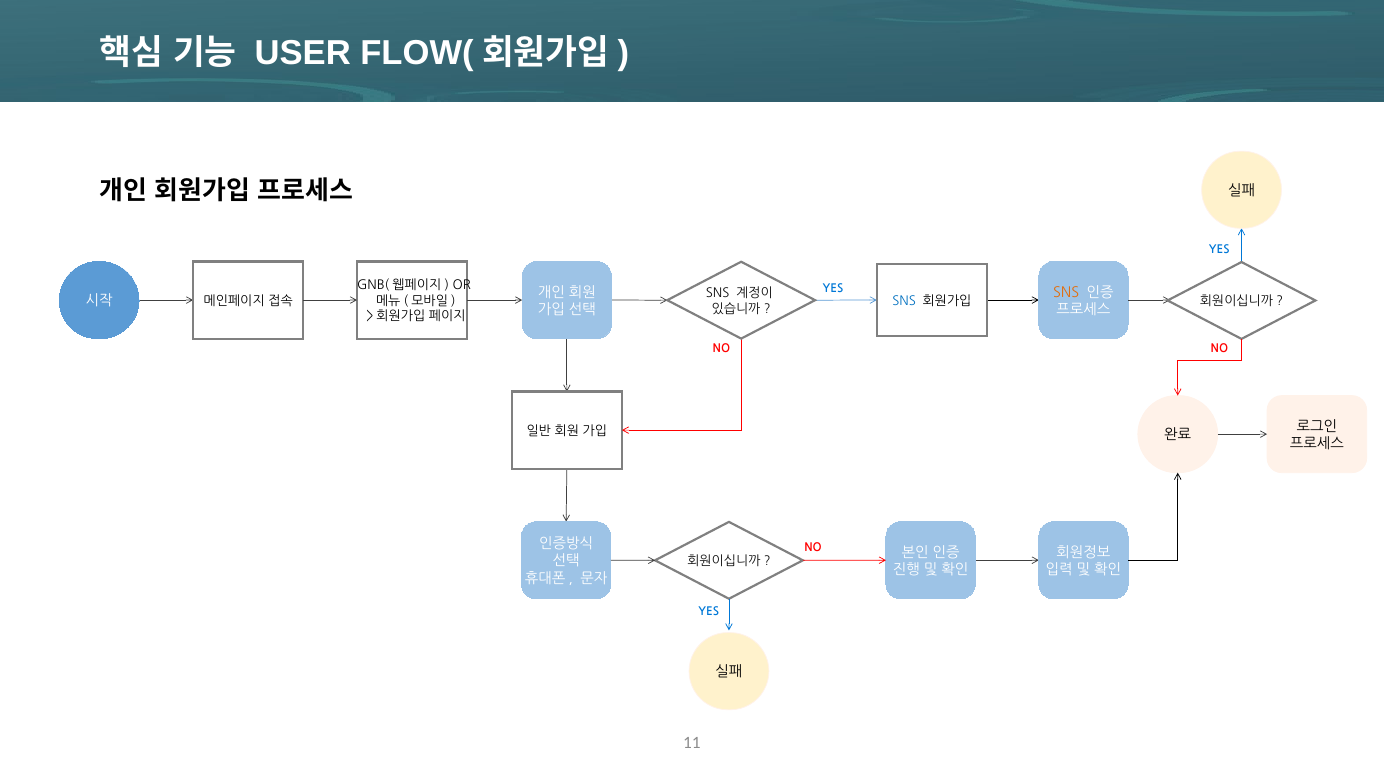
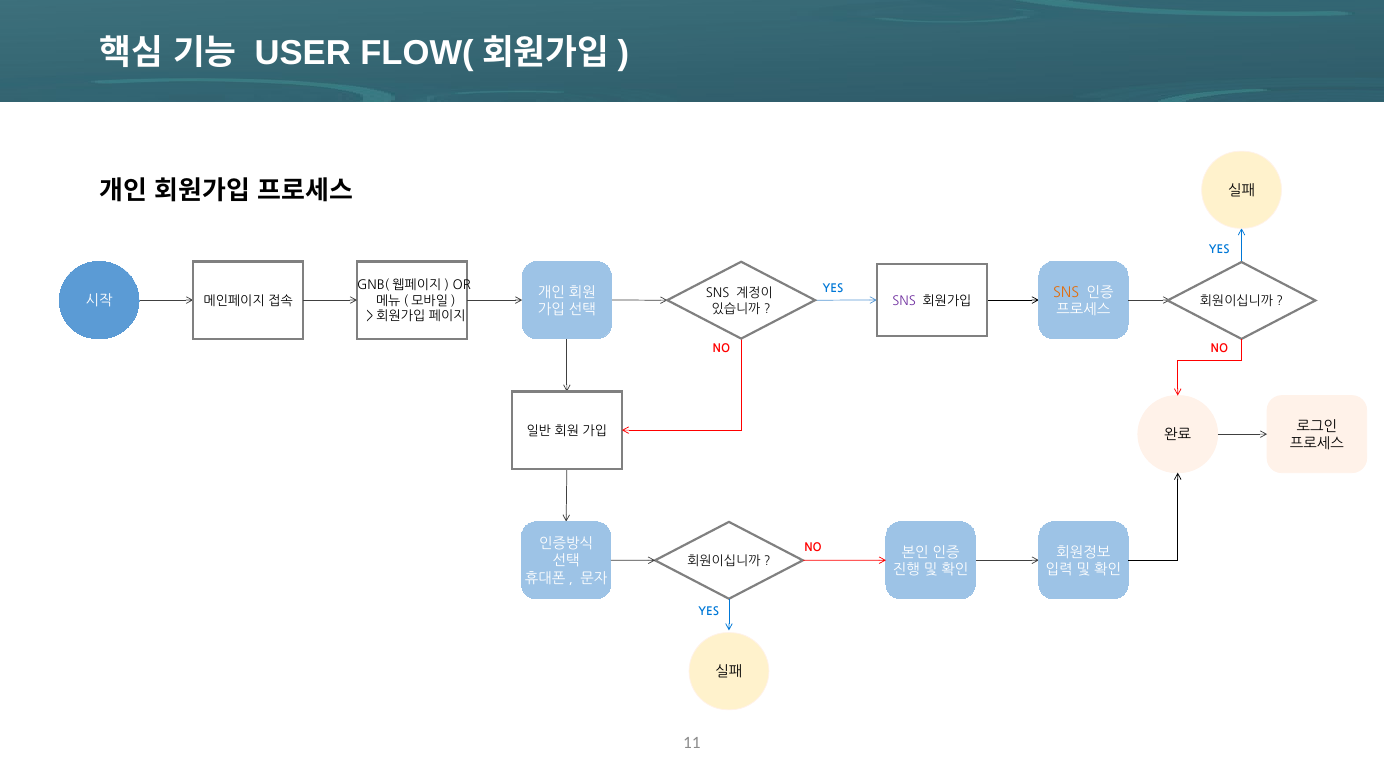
SNS colour: blue -> purple (904, 301)
